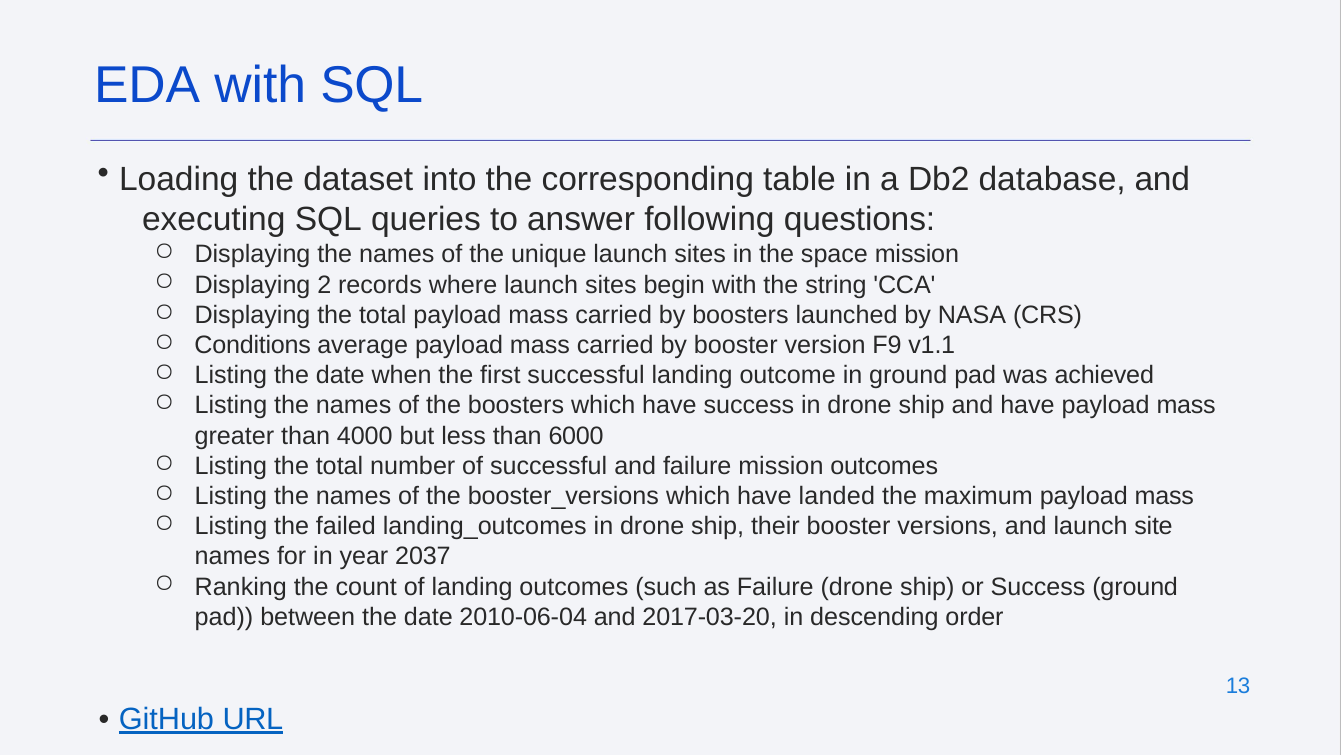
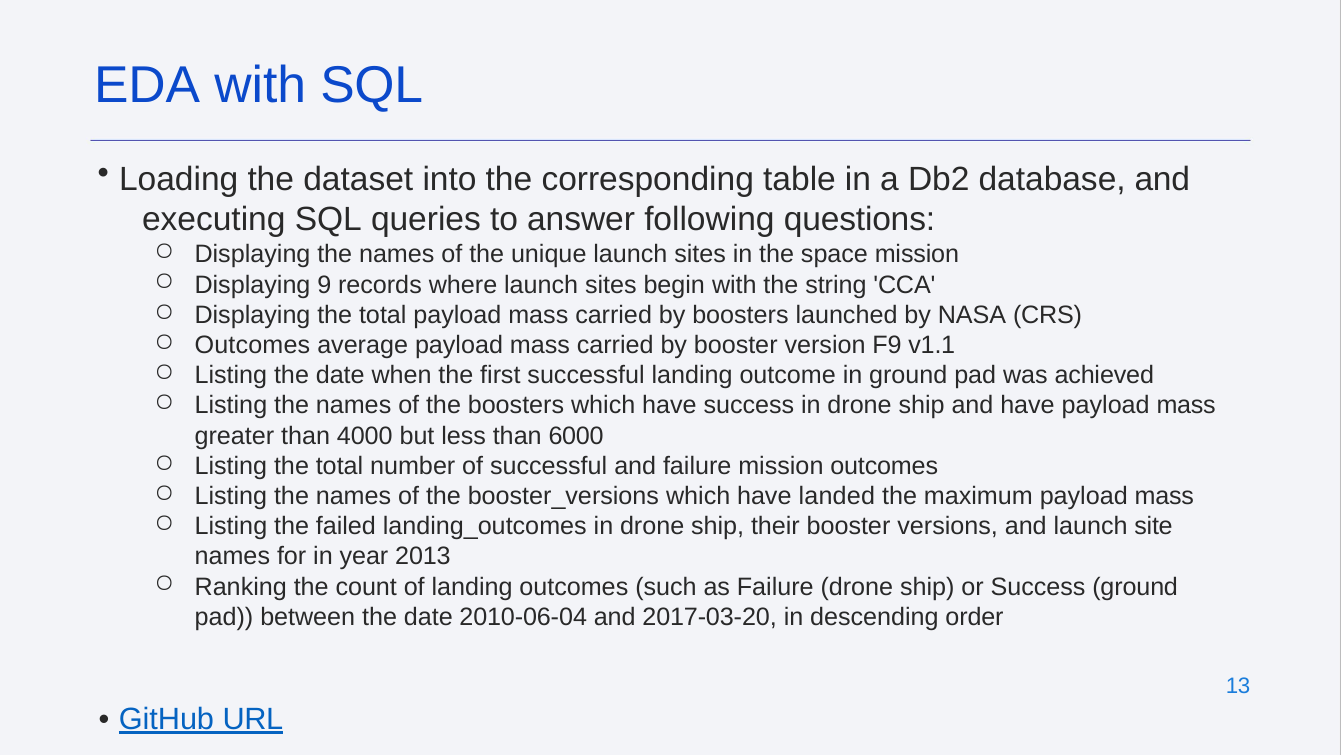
2: 2 -> 9 (324, 285)
Conditions: Conditions -> Outcomes (252, 345)
2037: 2037 -> 2013 (423, 556)
